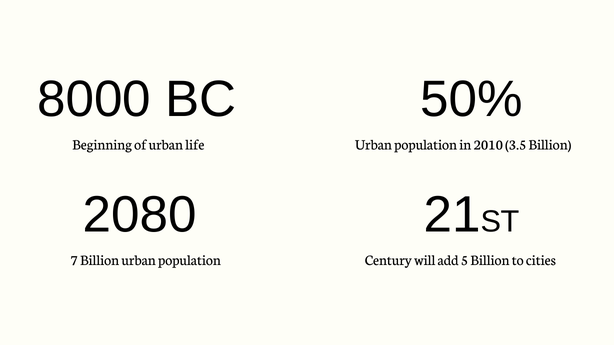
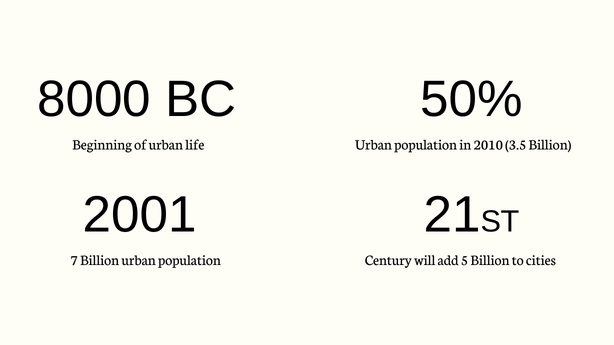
2080: 2080 -> 2001 (140, 215)
